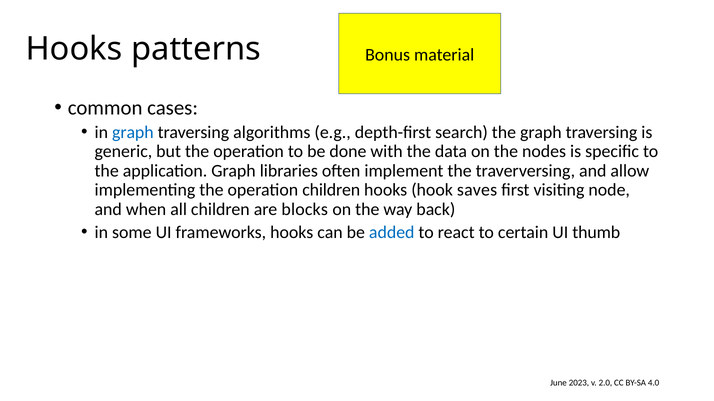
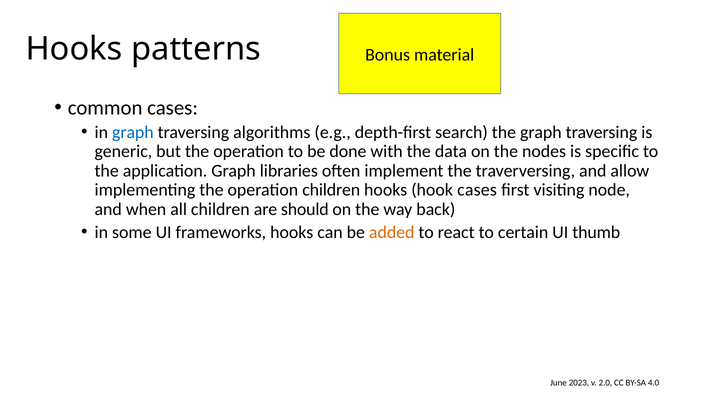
hook saves: saves -> cases (477, 190)
blocks: blocks -> should (305, 210)
added colour: blue -> orange (392, 233)
